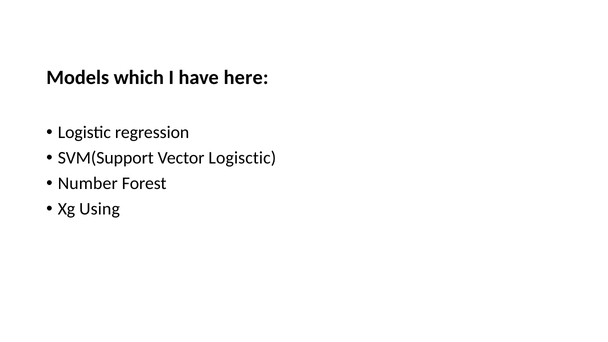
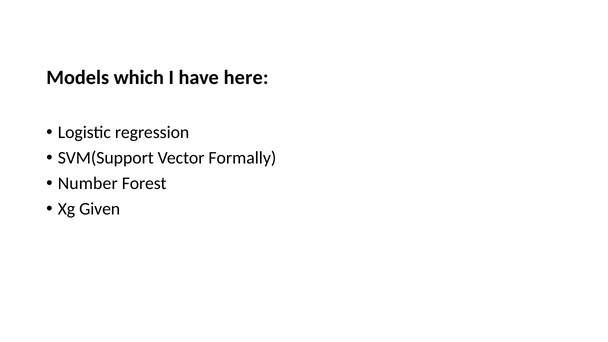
Logisctic: Logisctic -> Formally (242, 158)
Using: Using -> Given (100, 209)
